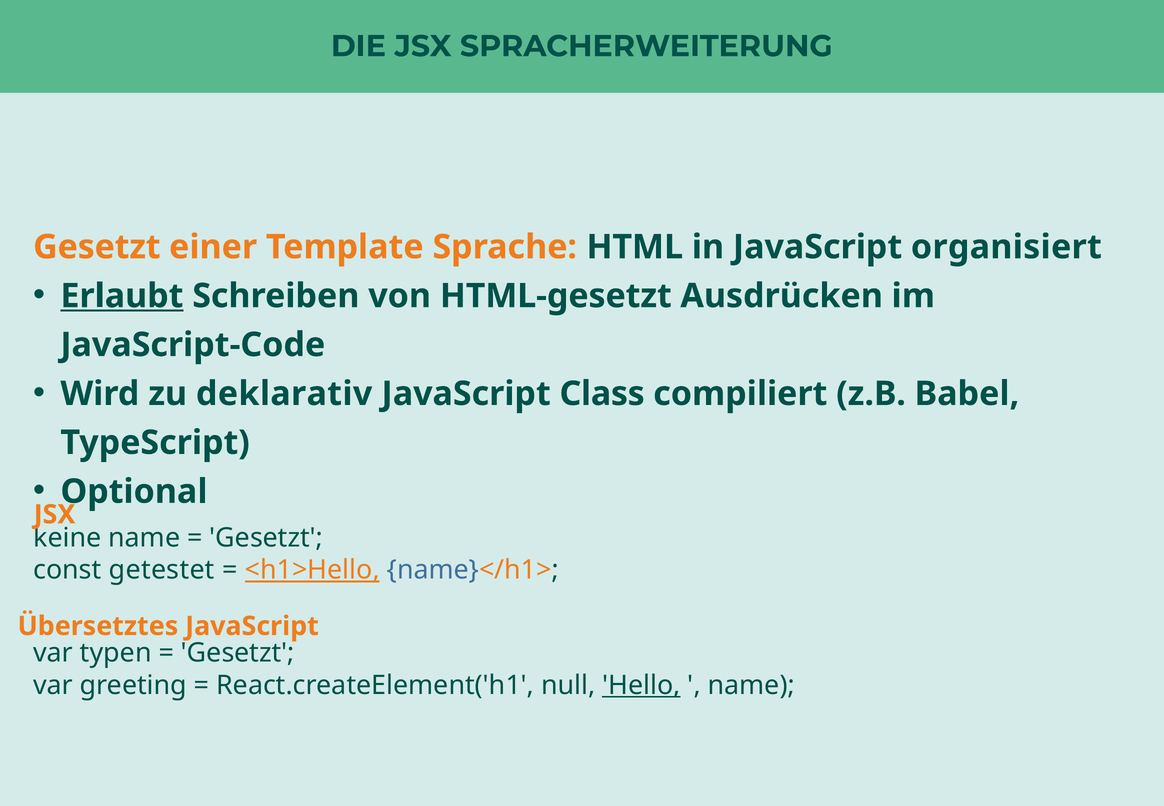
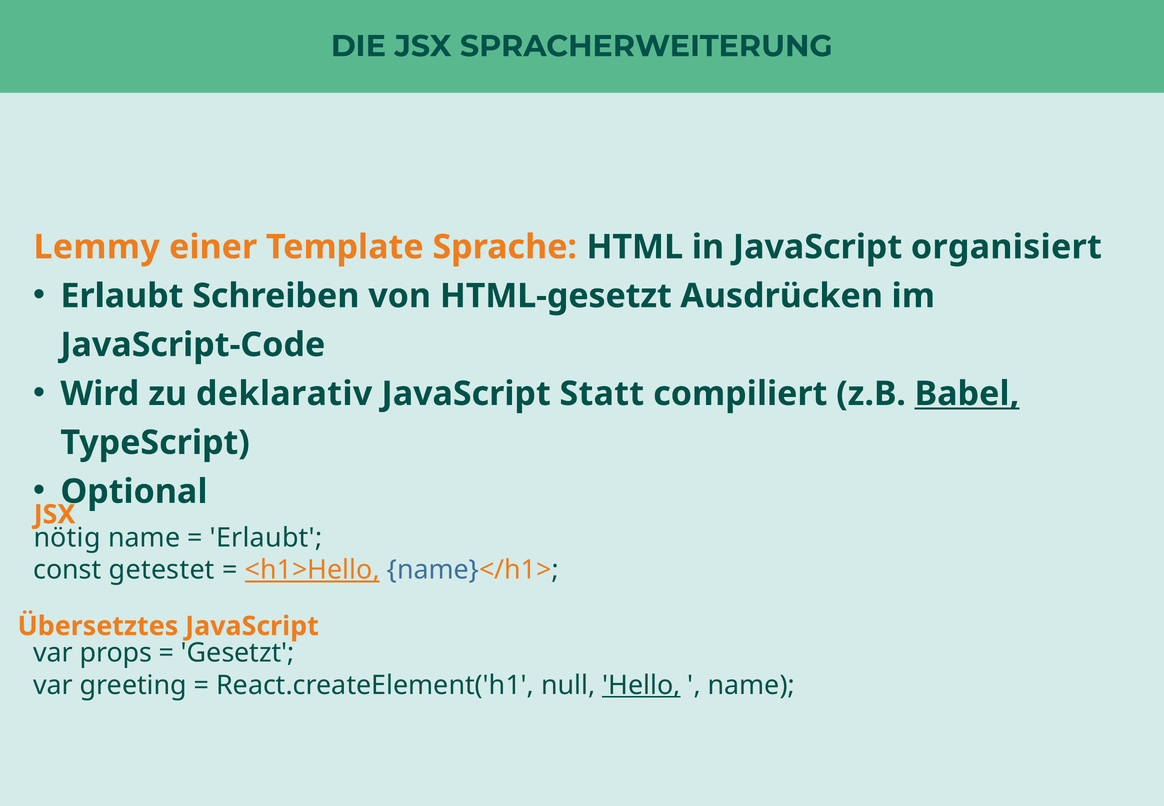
Gesetzt: Gesetzt -> Lemmy (97, 247)
Erlaubt underline: present -> none (122, 296)
Class: Class -> Statt (602, 394)
Babel underline: none -> present (967, 394)
keine: keine -> nötig (67, 538)
Gesetzt: Gesetzt -> Erlaubt (266, 538)
typen: typen -> props (116, 653)
